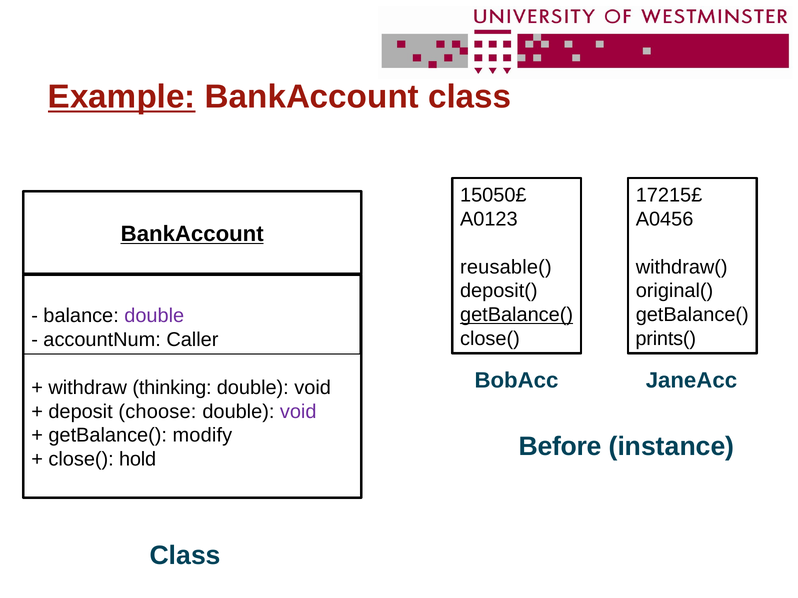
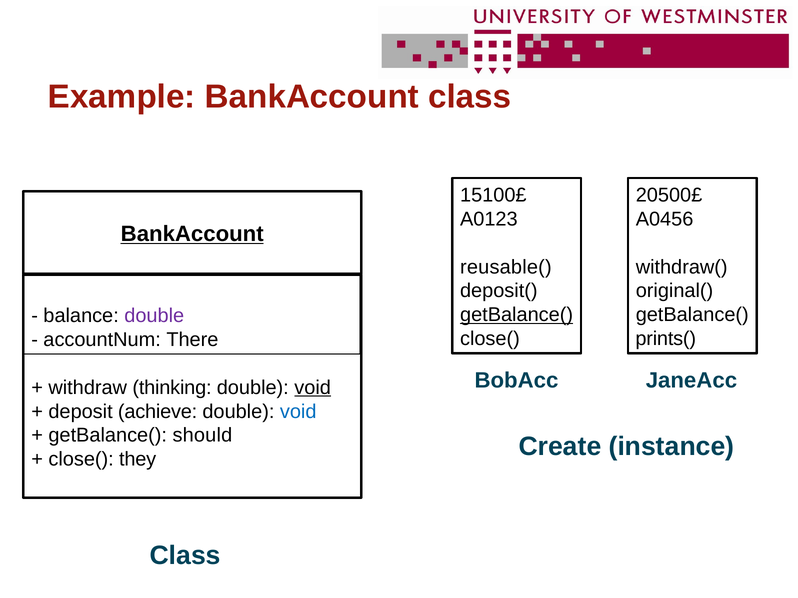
Example underline: present -> none (122, 97)
15050£: 15050£ -> 15100£ (493, 195)
17215£: 17215£ -> 20500£ (669, 195)
Caller: Caller -> There (192, 340)
void underline: none -> present (313, 388)
choose: choose -> achieve (158, 412)
void colour: purple -> blue (298, 412)
modify: modify -> should (202, 436)
Before: Before -> Create (560, 447)
hold: hold -> they (138, 460)
